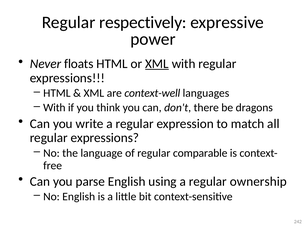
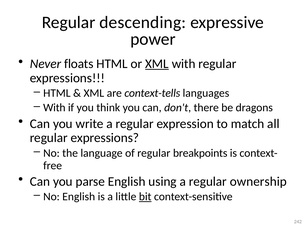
respectively: respectively -> descending (143, 23)
context-well: context-well -> context-tells (152, 93)
comparable: comparable -> breakpoints (200, 153)
bit underline: none -> present (145, 197)
